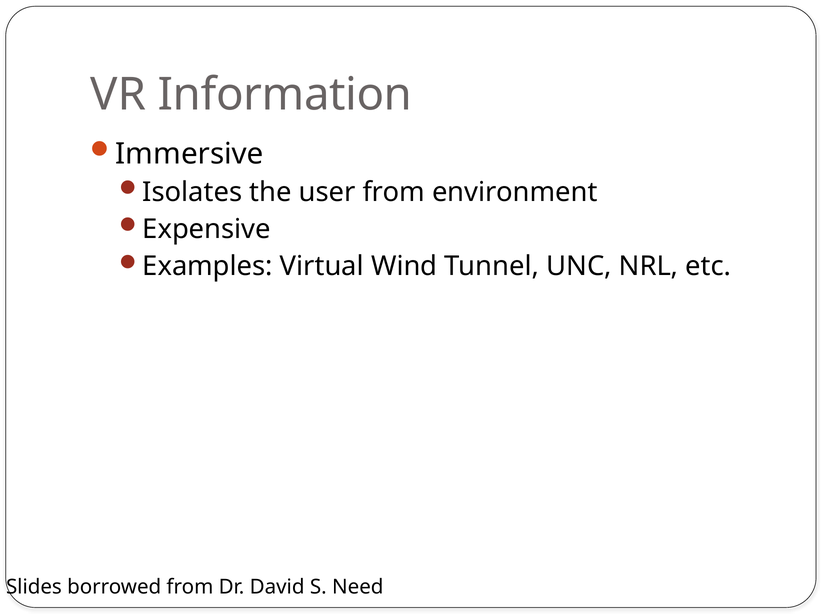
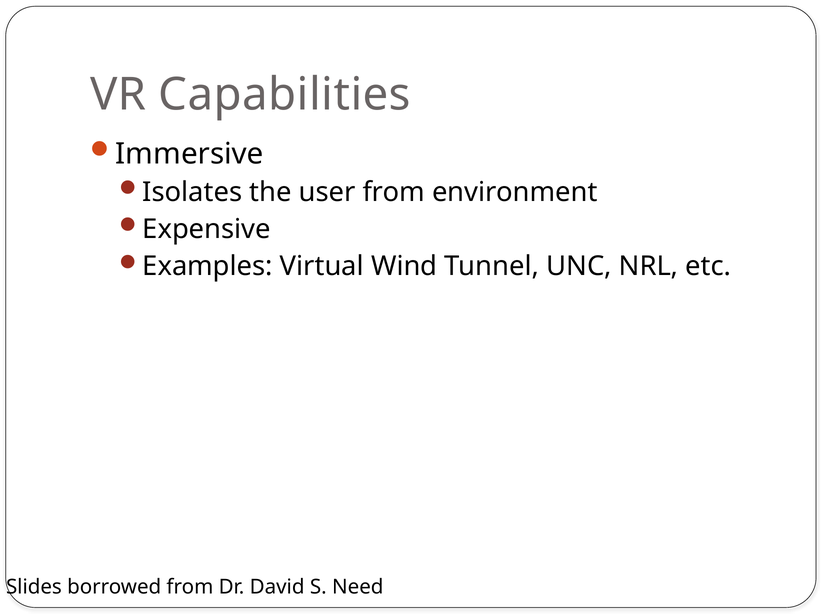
Information: Information -> Capabilities (285, 95)
